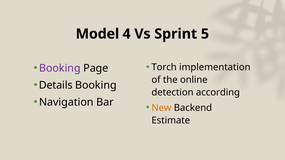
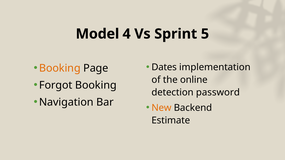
Torch: Torch -> Dates (164, 67)
Booking colour: purple -> orange (60, 68)
Details: Details -> Forgot (56, 85)
according: according -> password (218, 92)
